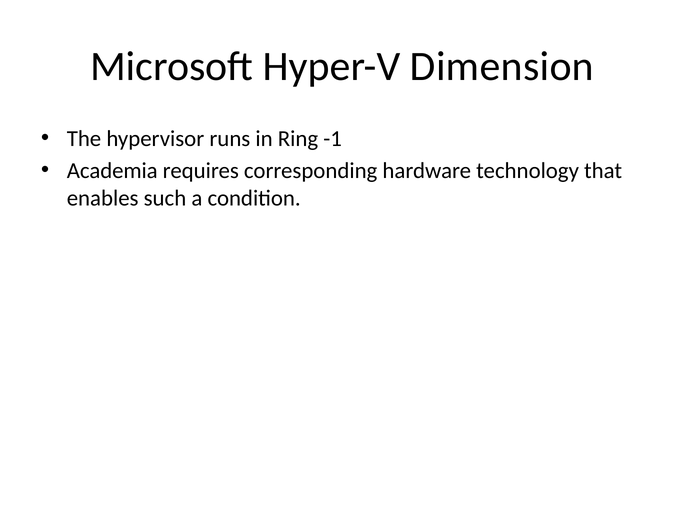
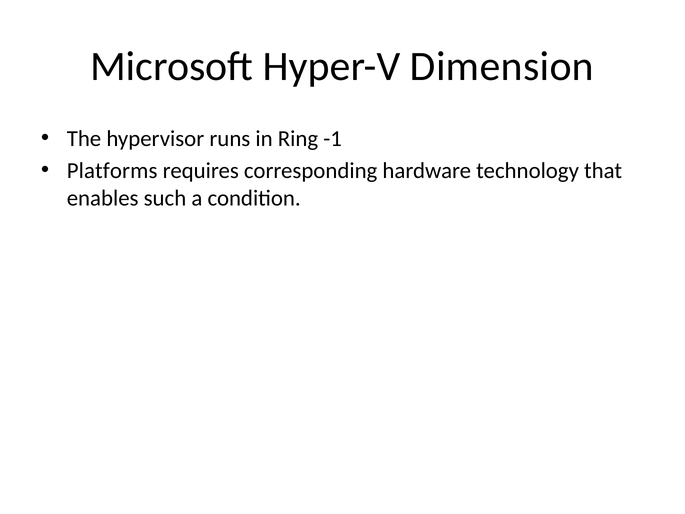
Academia: Academia -> Platforms (112, 171)
